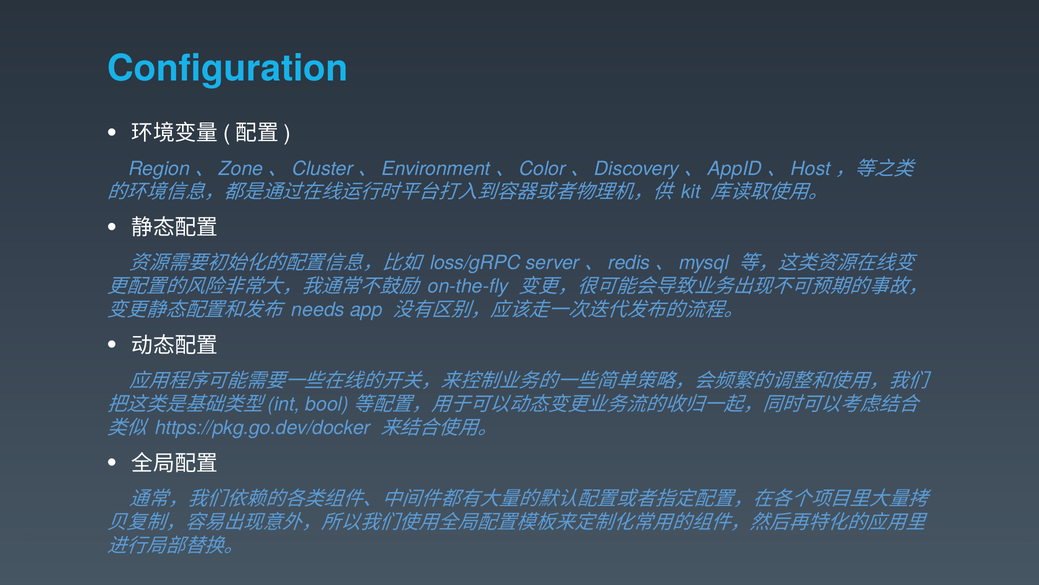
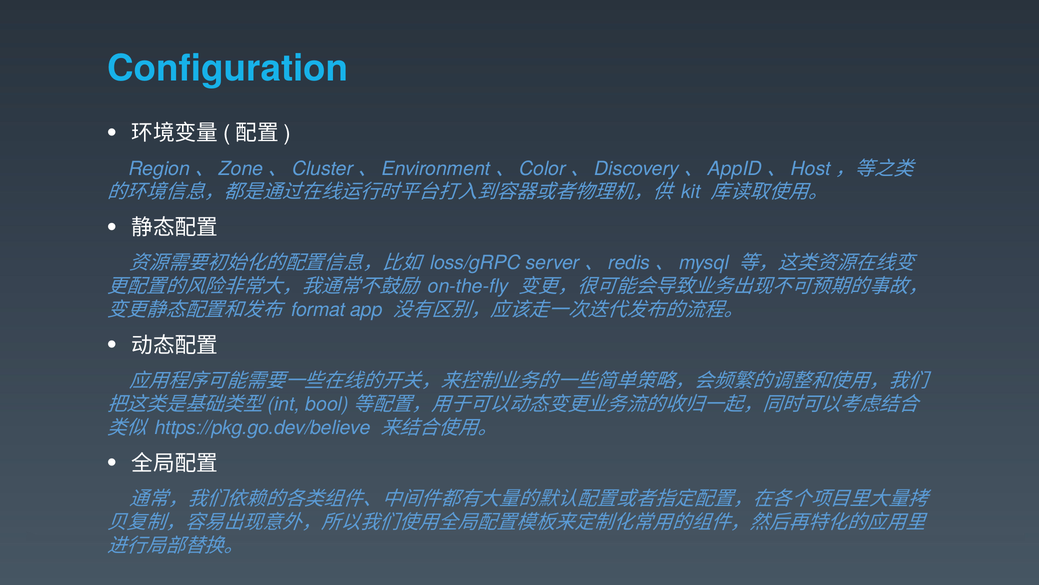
needs: needs -> format (318, 310)
https://pkg.go.dev/docker: https://pkg.go.dev/docker -> https://pkg.go.dev/believe (263, 427)
